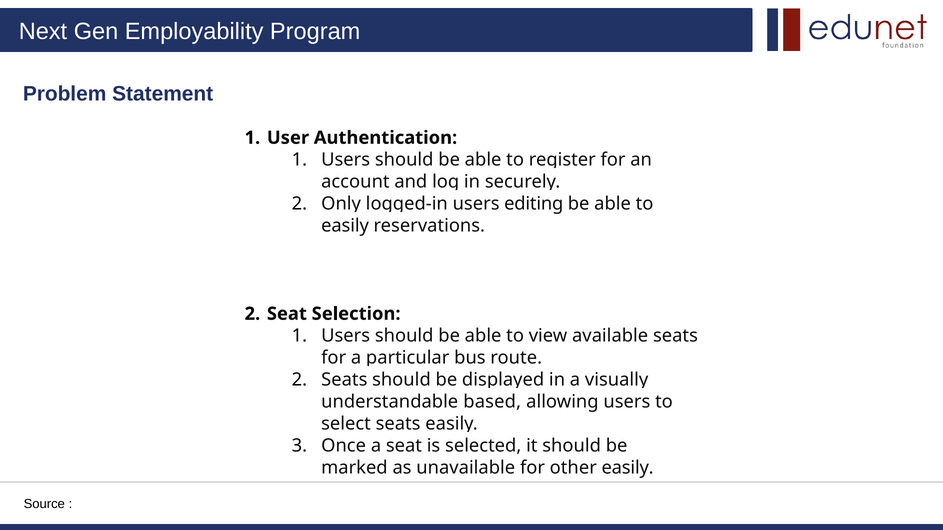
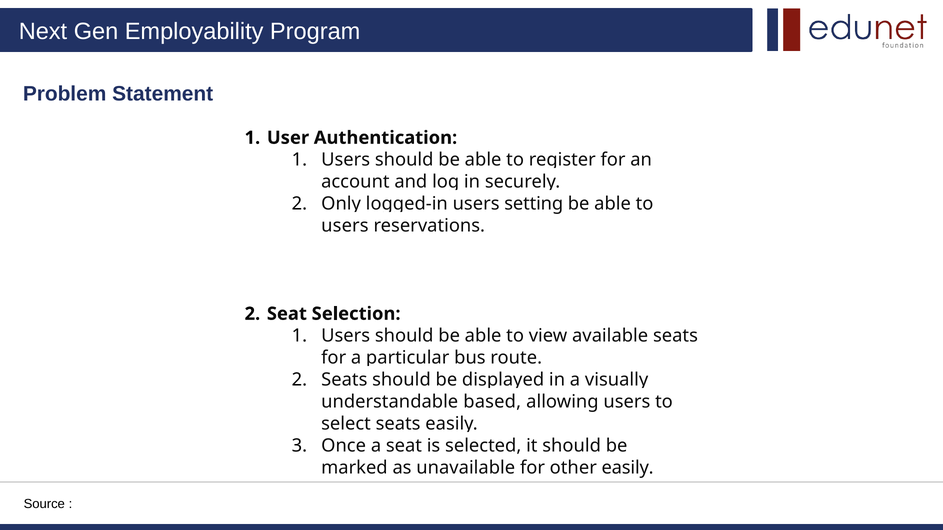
editing: editing -> setting (534, 204)
easily: easily -> users (345, 226)
